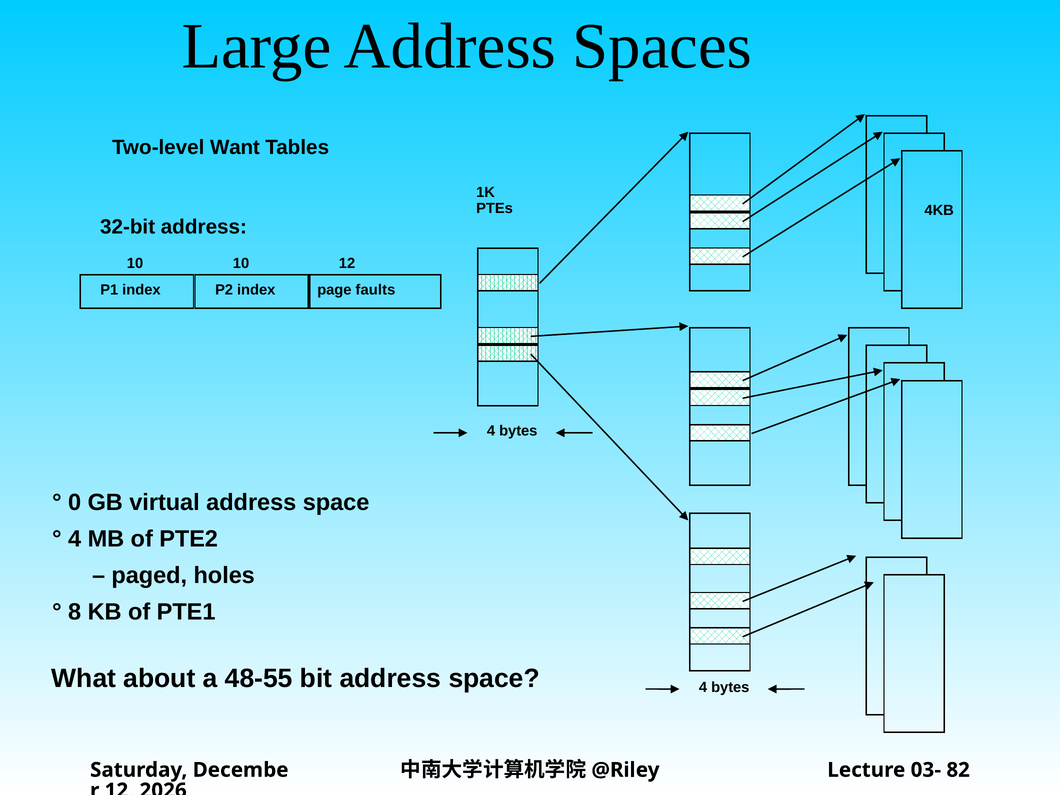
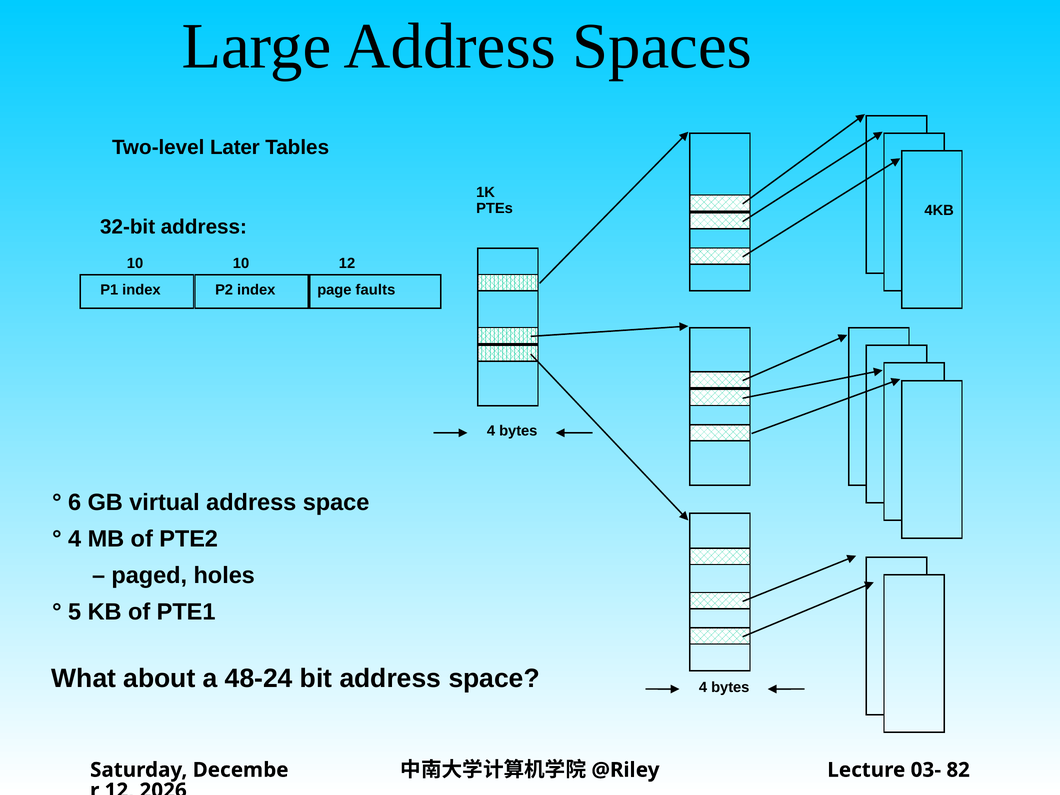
Want: Want -> Later (235, 148)
0: 0 -> 6 (75, 502)
8: 8 -> 5 (75, 612)
48-55: 48-55 -> 48-24 (259, 678)
